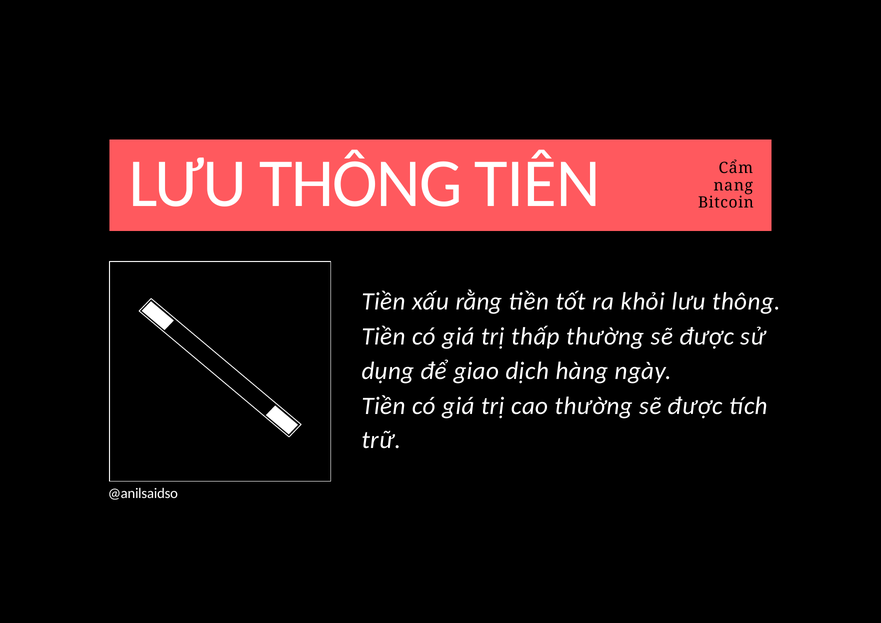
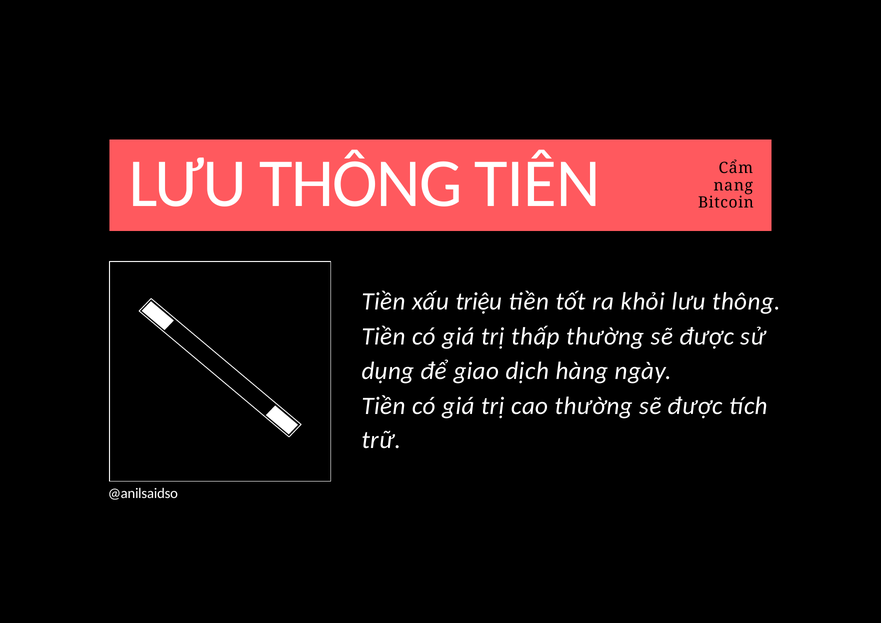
rằng: rằng -> triệu (479, 301)
